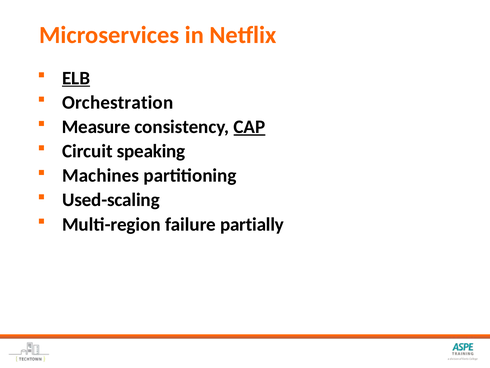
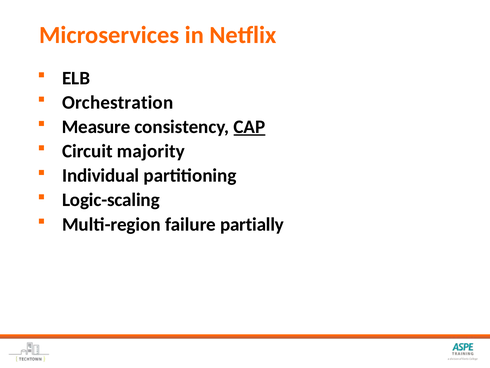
ELB underline: present -> none (76, 78)
speaking: speaking -> majority (151, 151)
Machines: Machines -> Individual (101, 175)
Used-scaling: Used-scaling -> Logic-scaling (111, 200)
